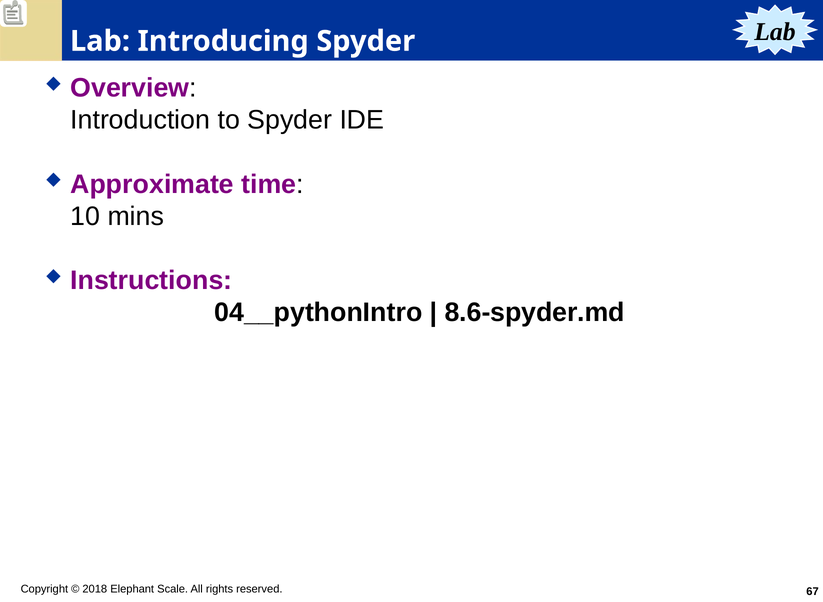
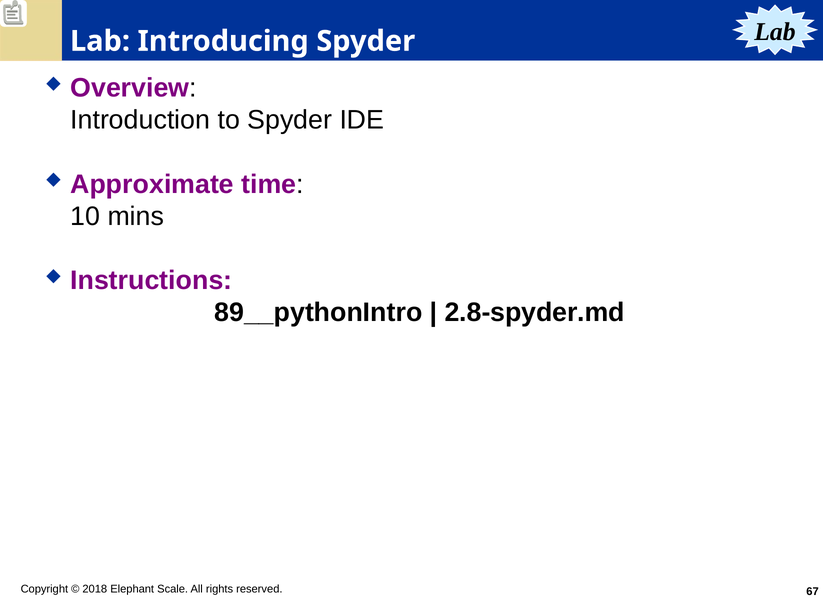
04__pythonIntro: 04__pythonIntro -> 89__pythonIntro (318, 313)
8.6-spyder.md: 8.6-spyder.md -> 2.8-spyder.md (535, 313)
